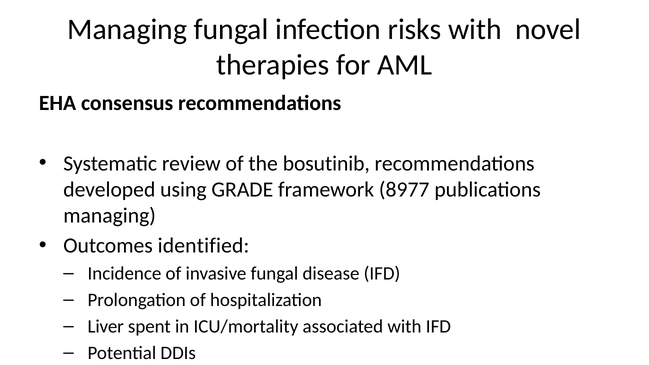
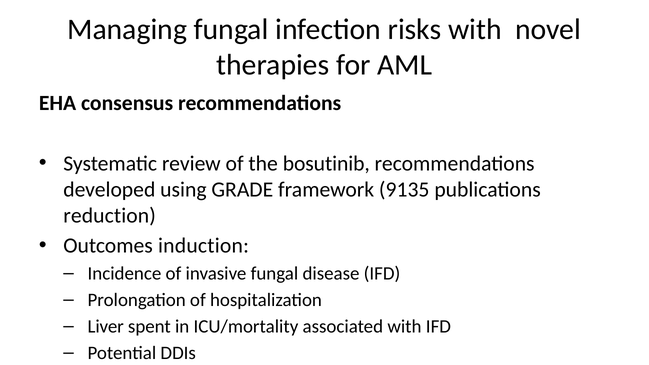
8977: 8977 -> 9135 (404, 189)
managing: managing -> reduction (110, 215)
identified: identified -> induction (203, 246)
